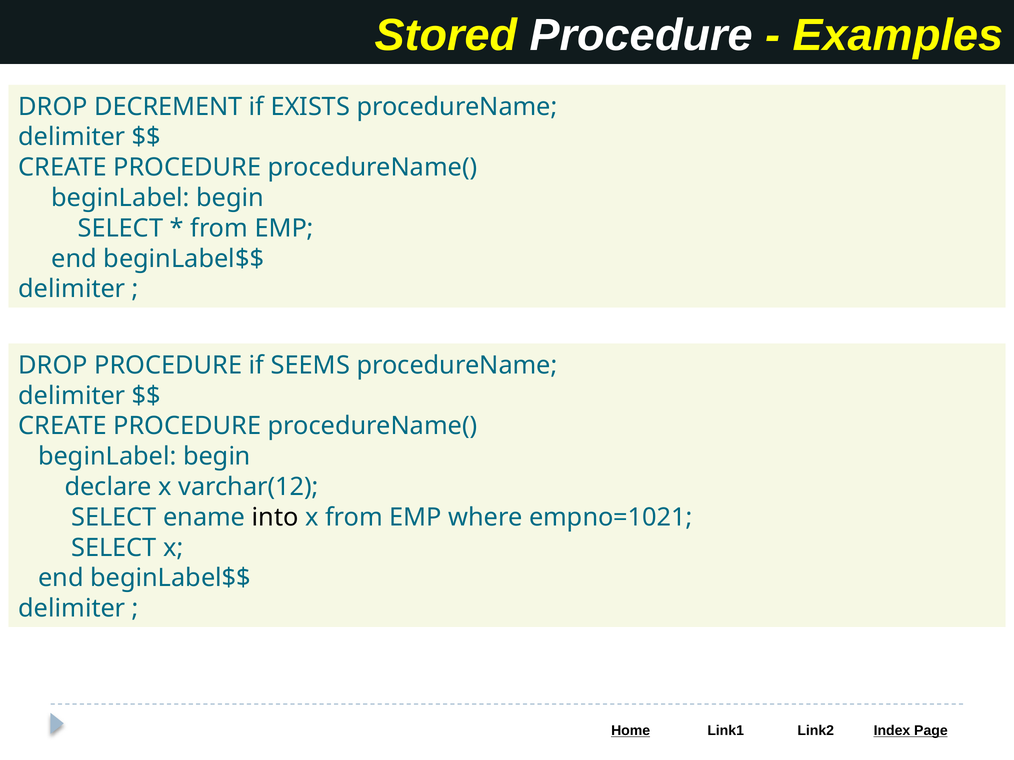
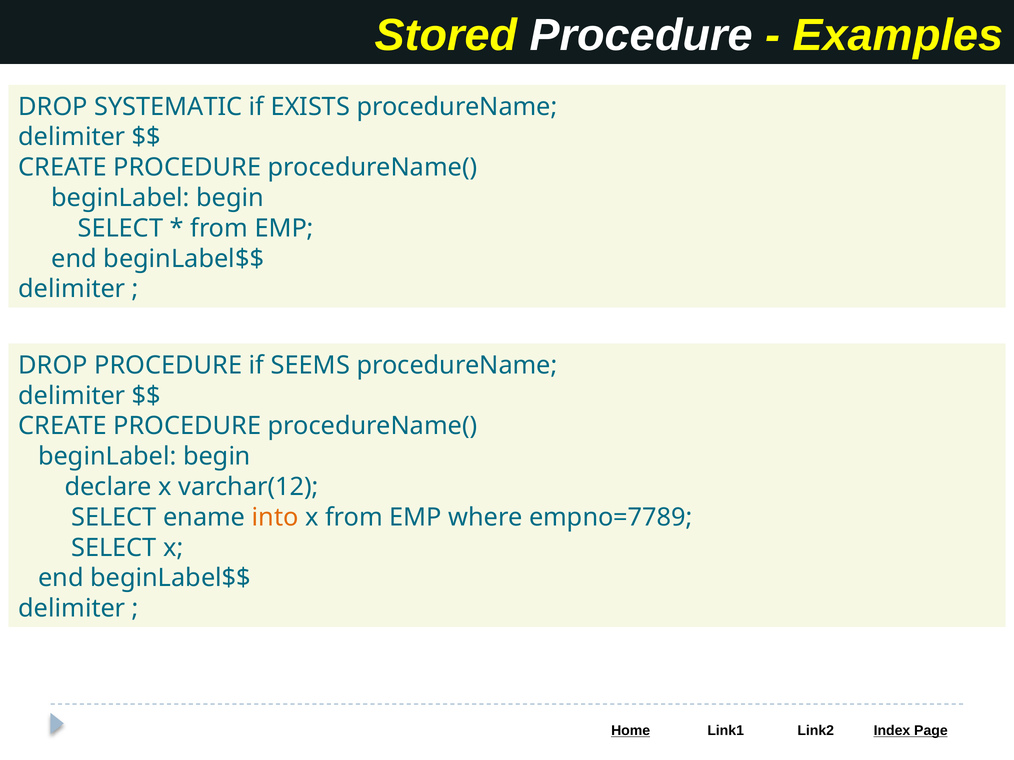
DECREMENT: DECREMENT -> SYSTEMATIC (168, 107)
into colour: black -> orange (275, 518)
empno=1021: empno=1021 -> empno=7789 (611, 518)
